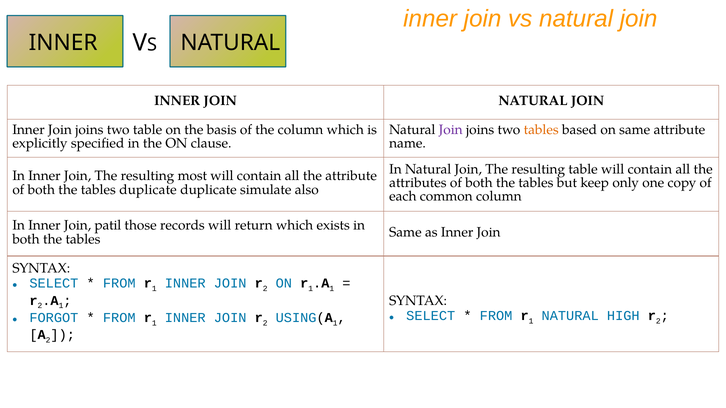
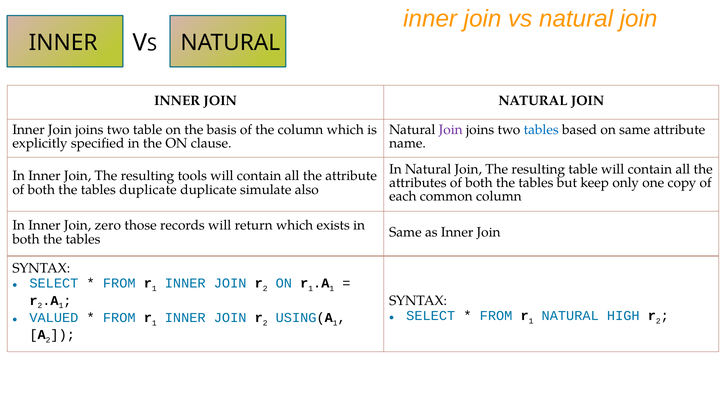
tables colour: orange -> blue (541, 130)
most: most -> tools (192, 176)
patil: patil -> zero (108, 226)
FORGOT: FORGOT -> VALUED (54, 318)
